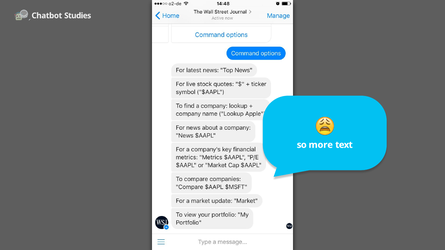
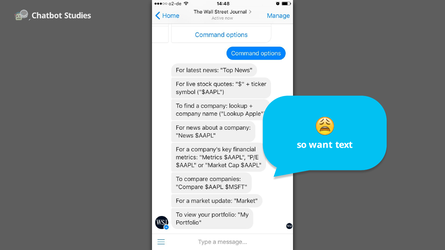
more: more -> want (321, 145)
